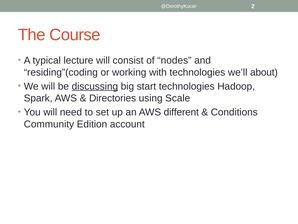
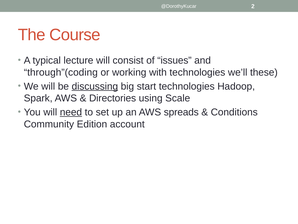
nodes: nodes -> issues (174, 60)
residing”(coding: residing”(coding -> through”(coding (61, 72)
about: about -> these (264, 72)
need underline: none -> present (71, 112)
different: different -> spreads (181, 112)
